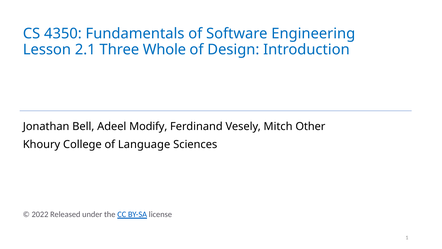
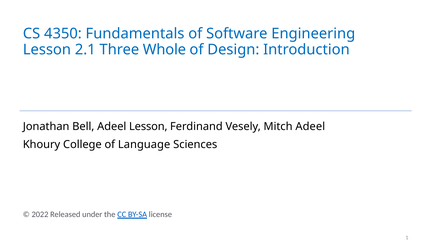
Adeel Modify: Modify -> Lesson (148, 126)
Mitch Other: Other -> Adeel (310, 126)
